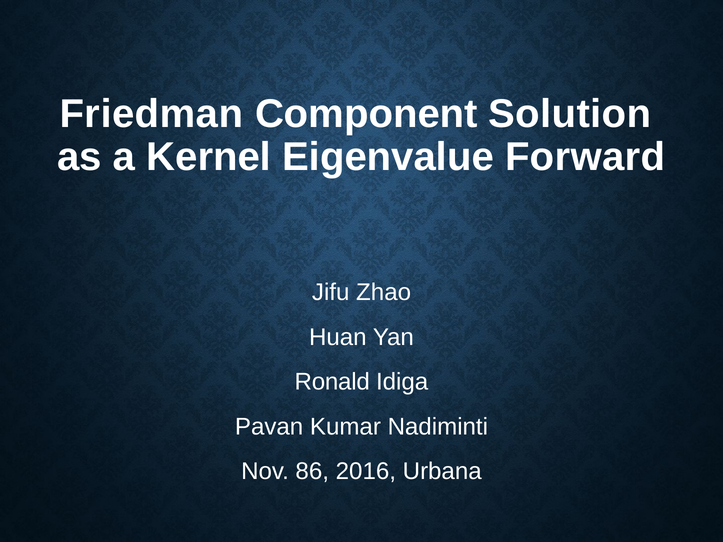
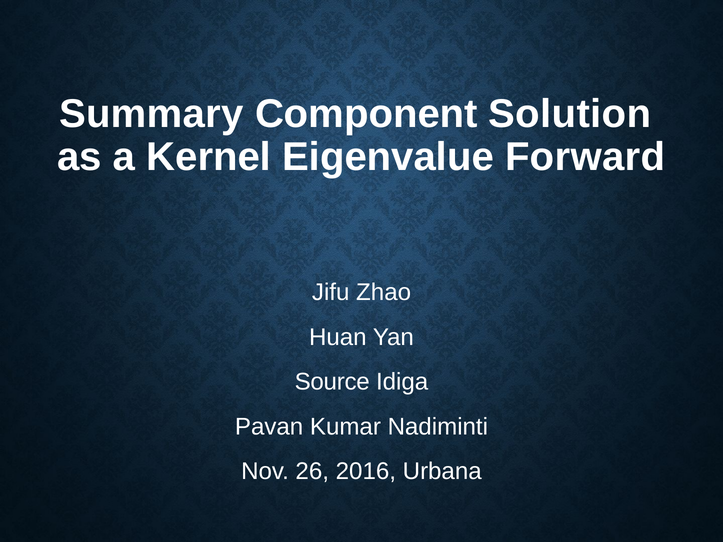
Friedman: Friedman -> Summary (151, 114)
Ronald: Ronald -> Source (332, 382)
86: 86 -> 26 (312, 472)
